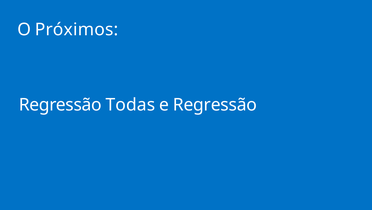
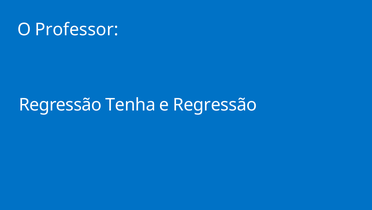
Próximos: Próximos -> Professor (77, 29)
Todas: Todas -> Tenha (130, 105)
